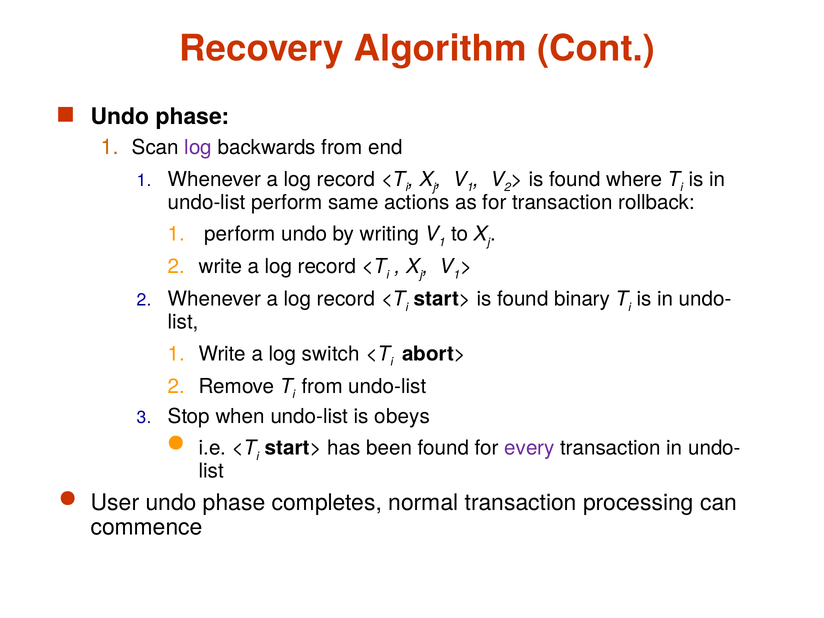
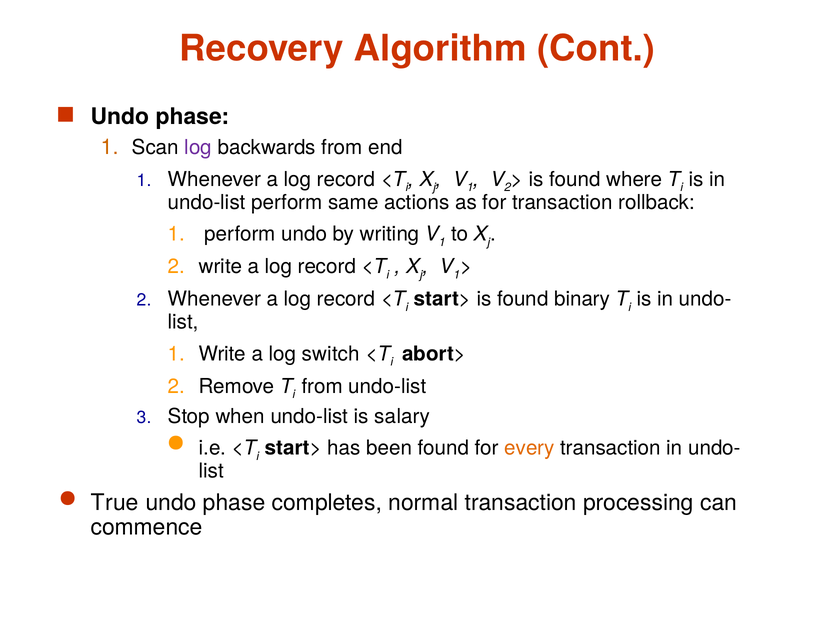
obeys: obeys -> salary (402, 416)
every colour: purple -> orange (529, 448)
User: User -> True (115, 503)
